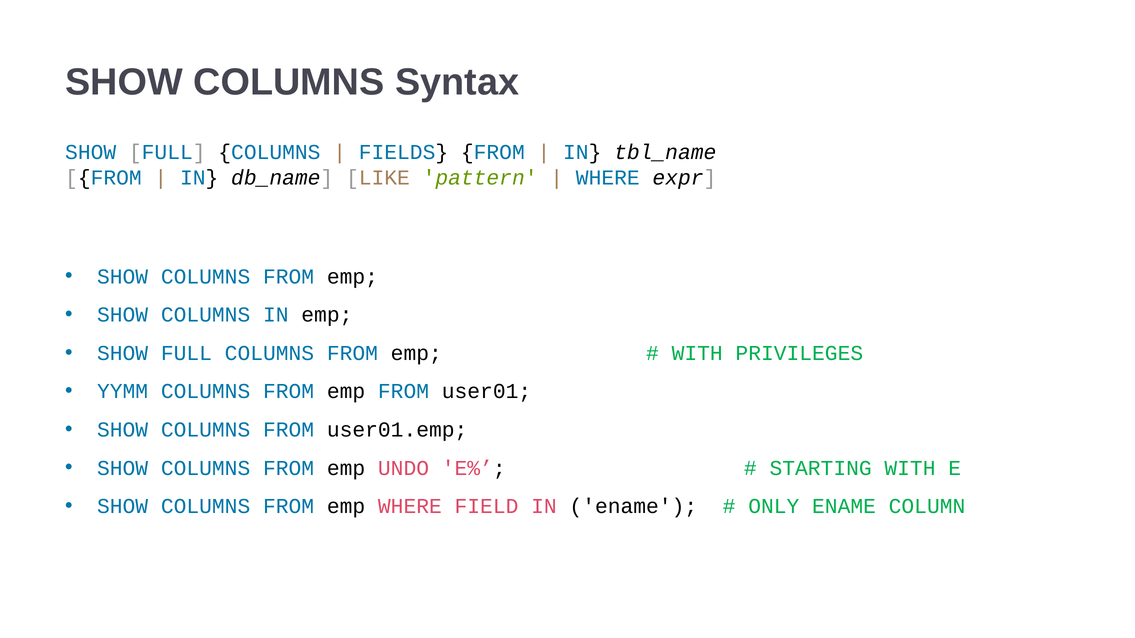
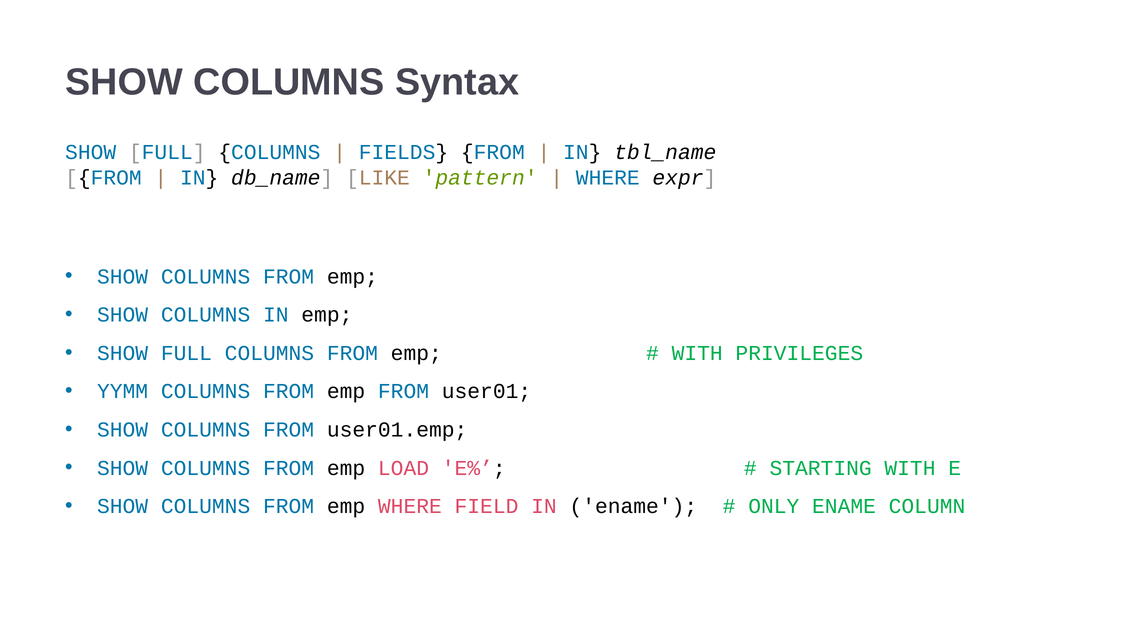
UNDO: UNDO -> LOAD (404, 468)
